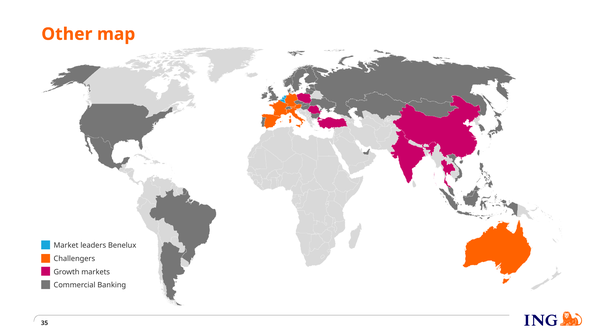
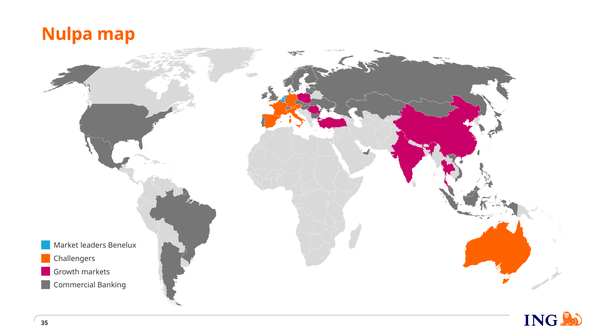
Other: Other -> Nulpa (67, 34)
